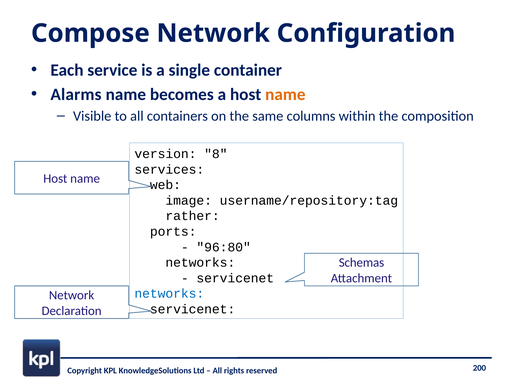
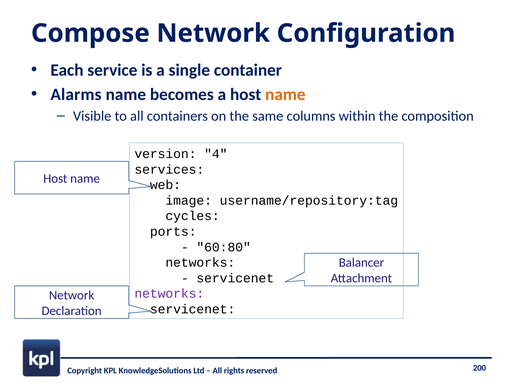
8: 8 -> 4 (216, 154)
rather: rather -> cycles (193, 216)
96:80: 96:80 -> 60:80 (224, 247)
Schemas: Schemas -> Balancer (361, 263)
networks colour: blue -> purple (169, 293)
